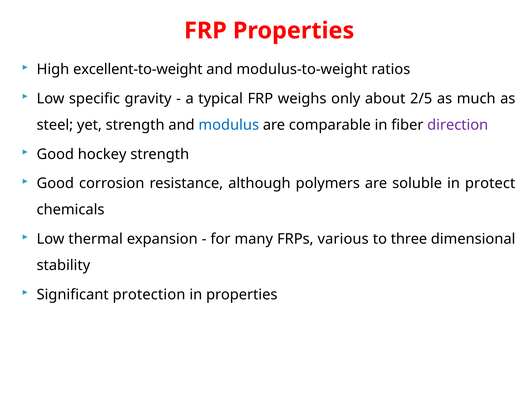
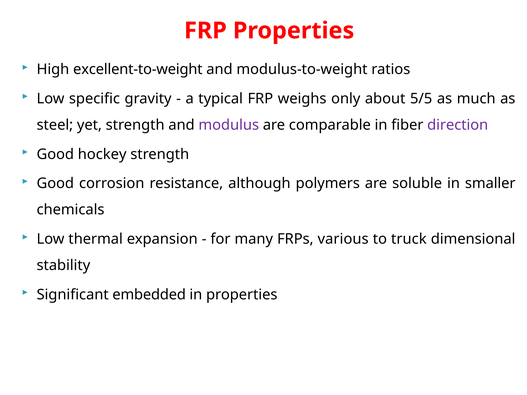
2/5: 2/5 -> 5/5 (421, 99)
modulus colour: blue -> purple (229, 125)
protect: protect -> smaller (490, 184)
three: three -> truck (409, 239)
protection: protection -> embedded (149, 295)
